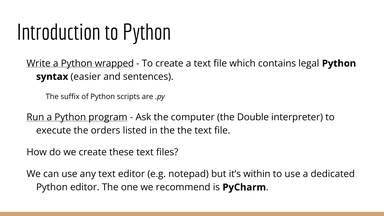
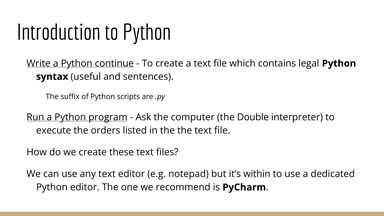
wrapped: wrapped -> continue (114, 63)
easier: easier -> useful (86, 77)
